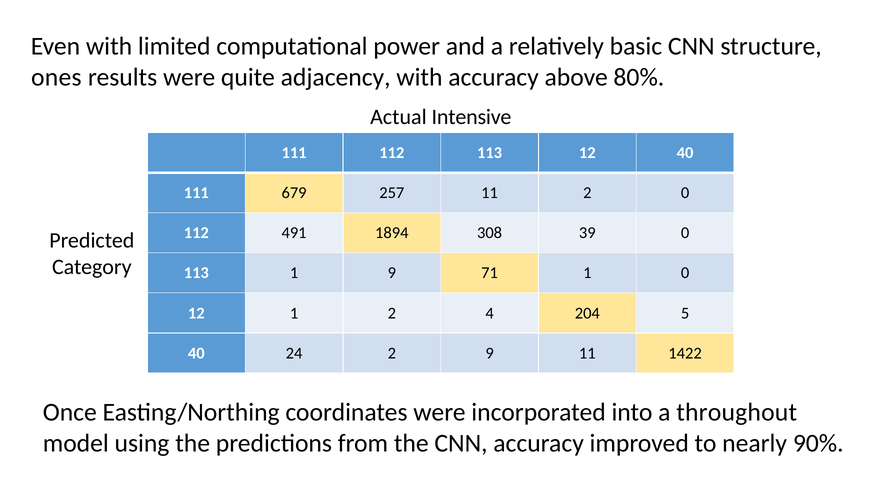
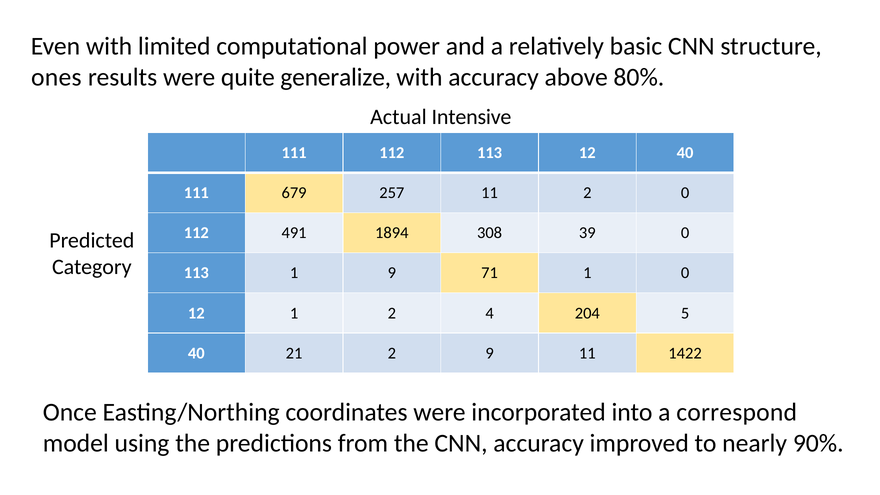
adjacency: adjacency -> generalize (336, 77)
24: 24 -> 21 (294, 353)
throughout: throughout -> correspond (737, 412)
